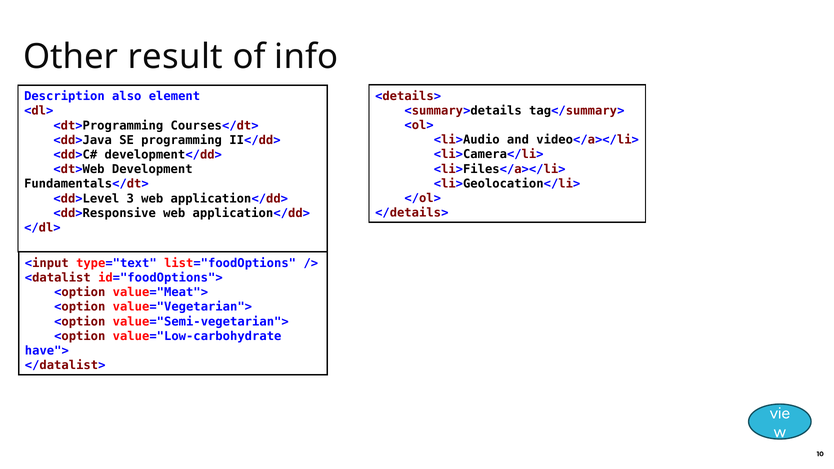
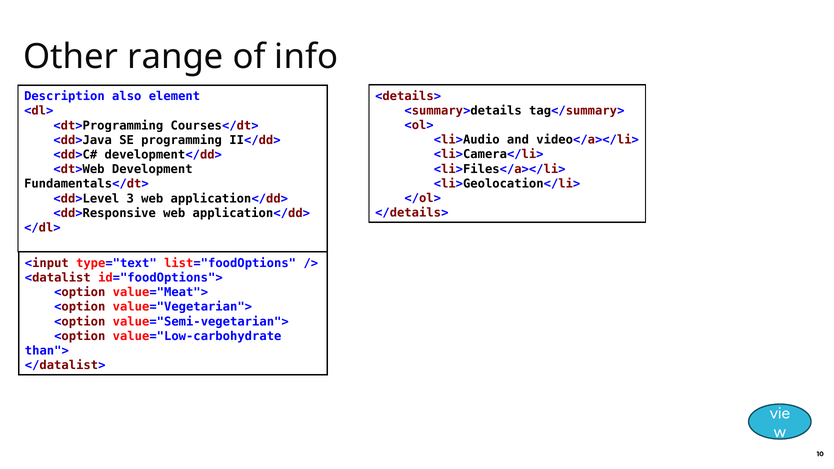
result: result -> range (175, 57)
have">: have"> -> than"> (47, 351)
